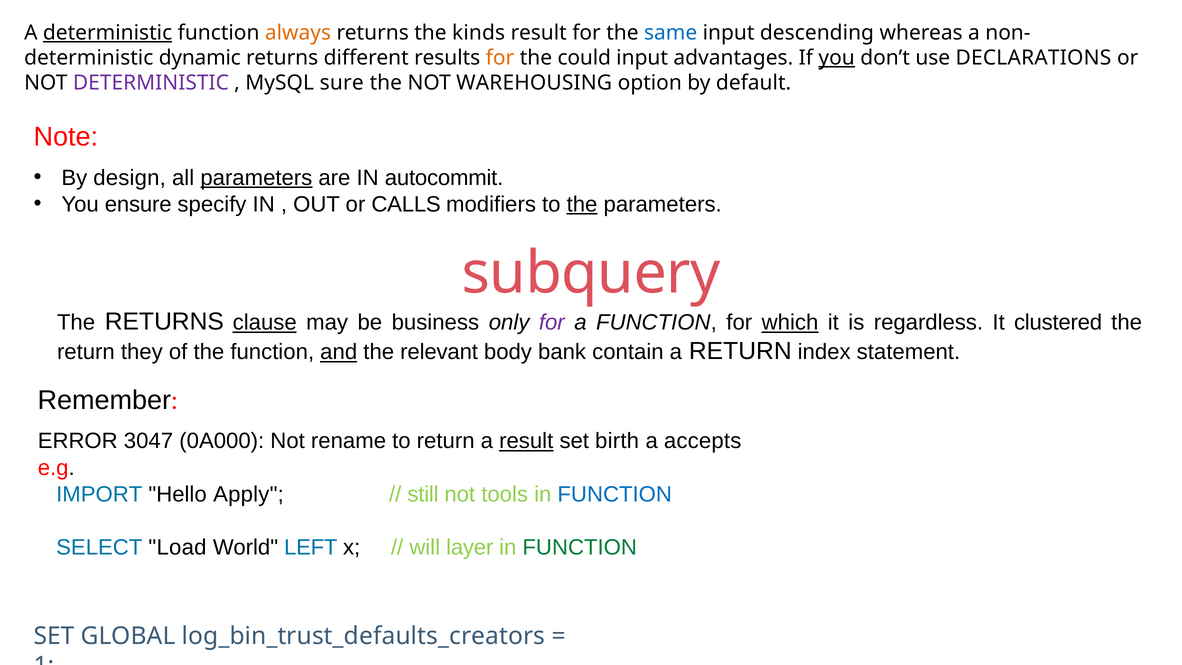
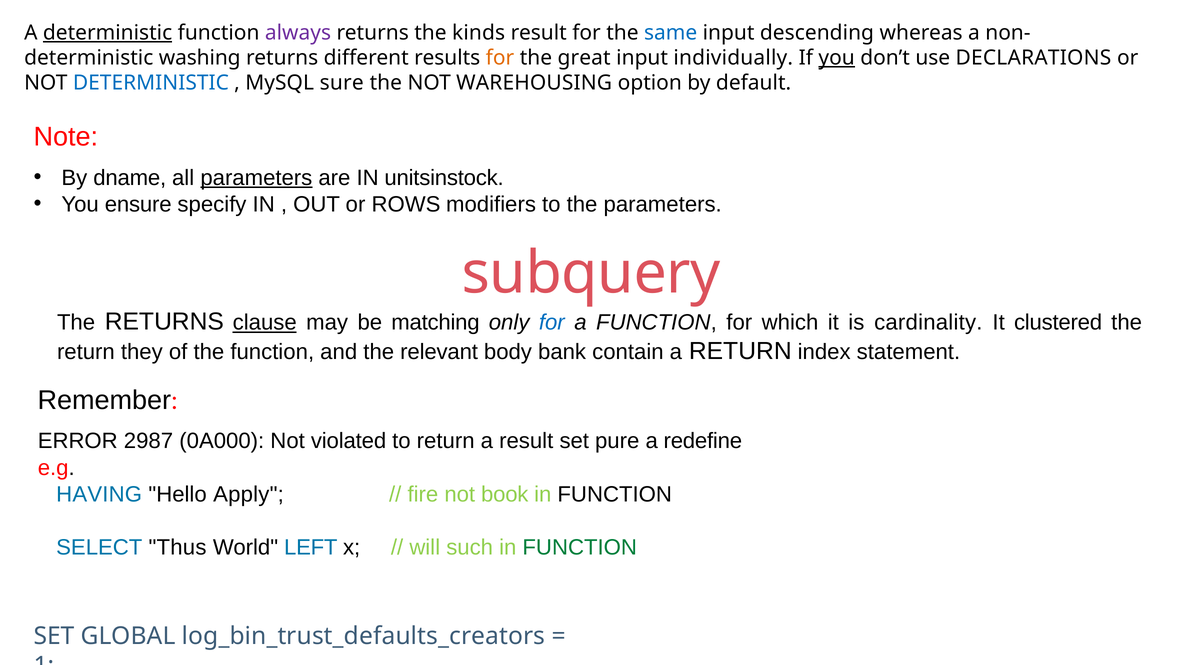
always colour: orange -> purple (298, 33)
dynamic: dynamic -> washing (200, 58)
could: could -> great (584, 58)
advantages: advantages -> individually (733, 58)
DETERMINISTIC colour: purple -> blue (151, 83)
design: design -> dname (130, 178)
autocommit: autocommit -> unitsinstock (444, 178)
CALLS: CALLS -> ROWS (406, 204)
the underline: present -> none (582, 204)
business: business -> matching (435, 323)
for colour: purple -> blue (552, 323)
which underline: present -> none (790, 323)
regardless: regardless -> cardinality (928, 323)
and underline: present -> none (339, 352)
3047: 3047 -> 2987 (148, 441)
rename: rename -> violated (349, 441)
result underline: present -> none (526, 441)
birth: birth -> pure (617, 441)
accepts: accepts -> redefine (703, 441)
IMPORT: IMPORT -> HAVING (99, 494)
still: still -> fire (423, 494)
tools: tools -> book (505, 494)
FUNCTION colour: blue -> black (615, 494)
Load: Load -> Thus (178, 547)
layer: layer -> such (470, 547)
